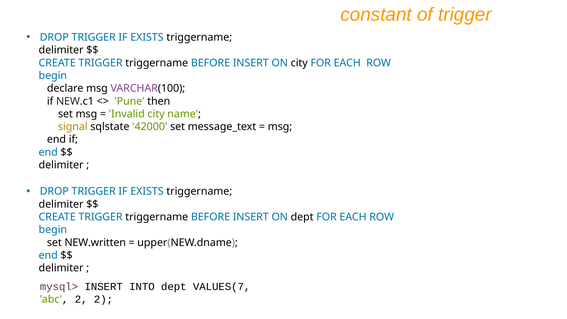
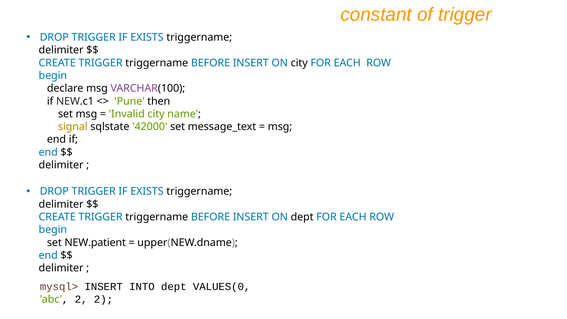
NEW.written: NEW.written -> NEW.patient (95, 242)
VALUES(7: VALUES(7 -> VALUES(0 (222, 287)
